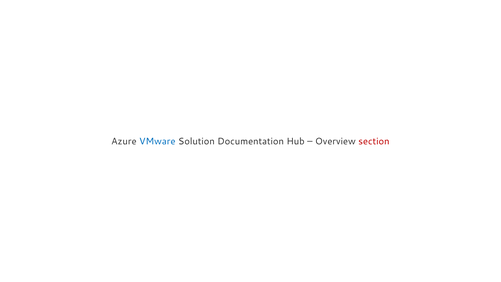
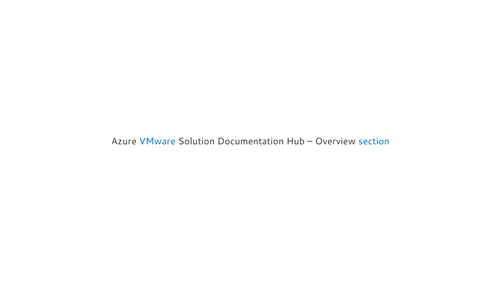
section colour: red -> blue (374, 141)
